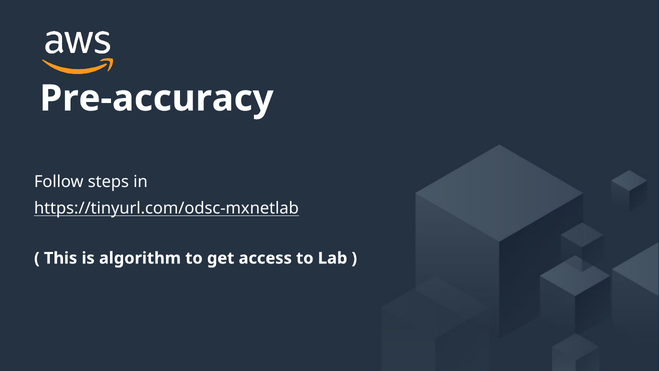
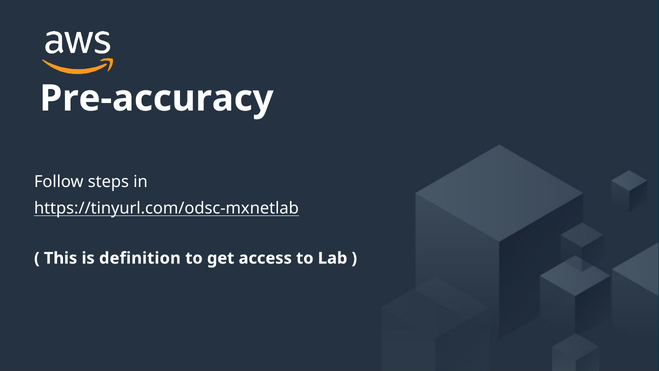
algorithm: algorithm -> definition (140, 258)
